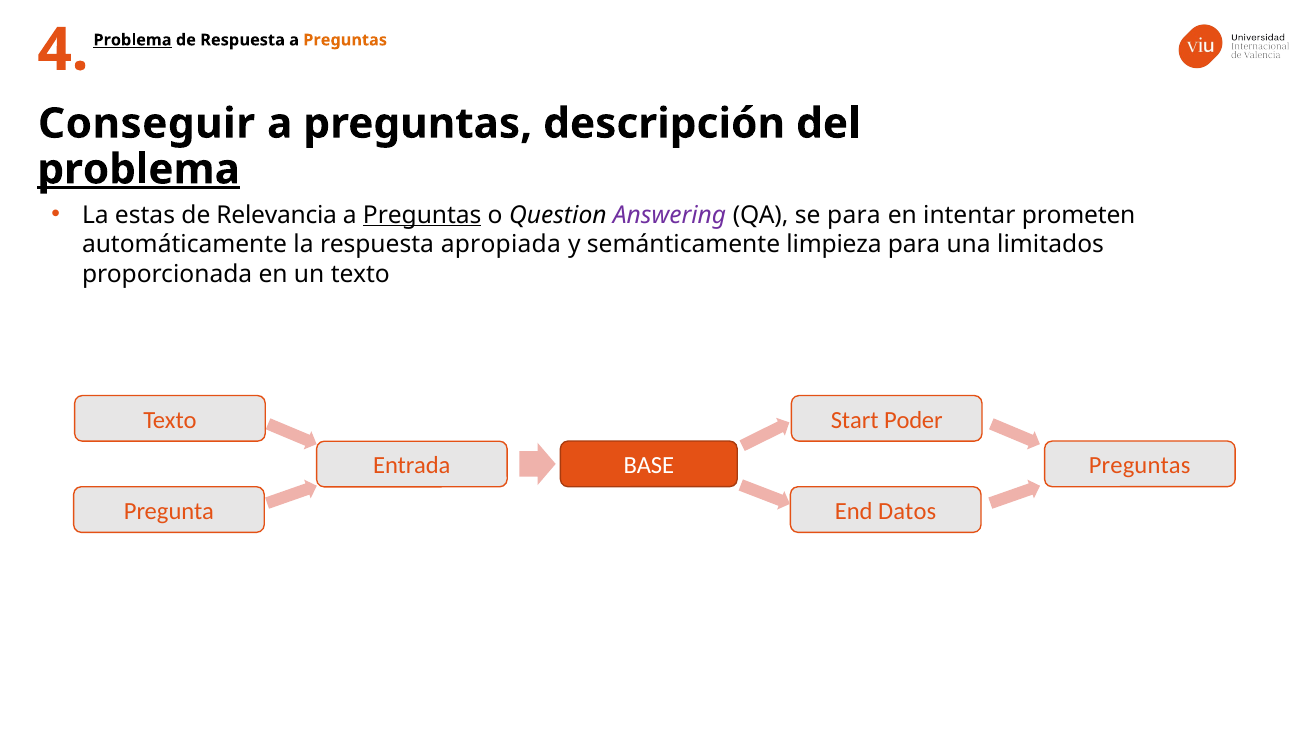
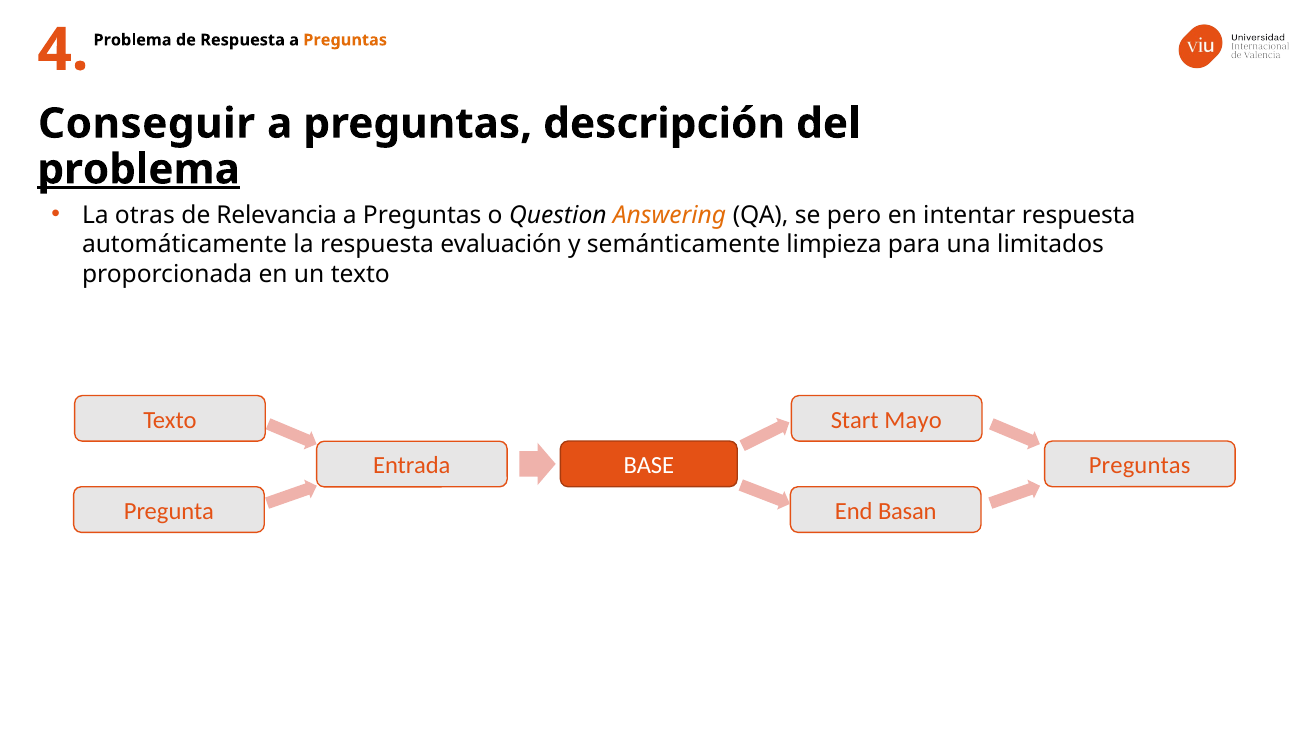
Problema underline: present -> none (133, 40)
estas: estas -> otras (145, 215)
Preguntas underline: present -> none (422, 215)
Answering colour: purple -> orange (670, 215)
se para: para -> pero (854, 215)
intentar prometen: prometen -> respuesta (1079, 215)
apropiada: apropiada -> evaluación (501, 245)
Poder: Poder -> Mayo (913, 420)
Datos: Datos -> Basan (907, 511)
